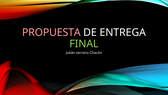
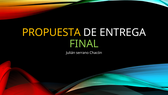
PROPUESTA colour: pink -> yellow (51, 32)
